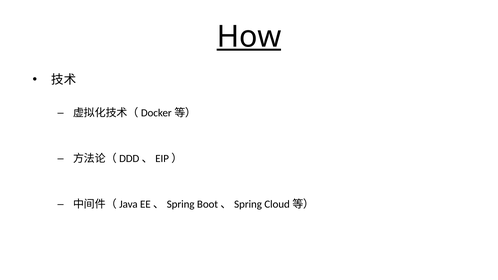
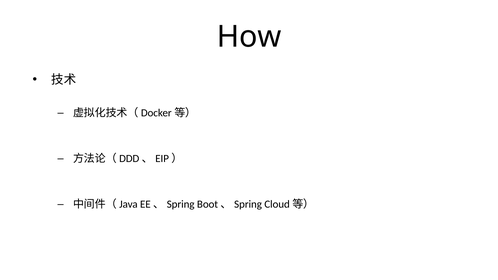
How underline: present -> none (249, 37)
